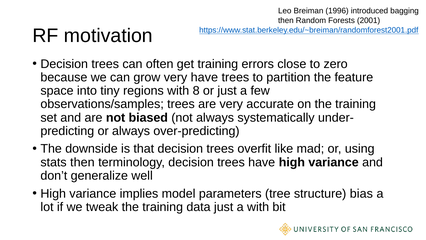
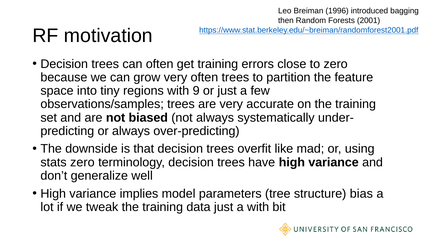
very have: have -> often (204, 77)
8: 8 -> 9 (196, 91)
stats then: then -> zero (82, 162)
